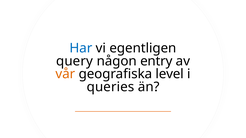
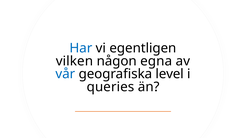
query: query -> vilken (74, 61)
entry: entry -> egna (156, 61)
vår colour: orange -> blue (65, 74)
